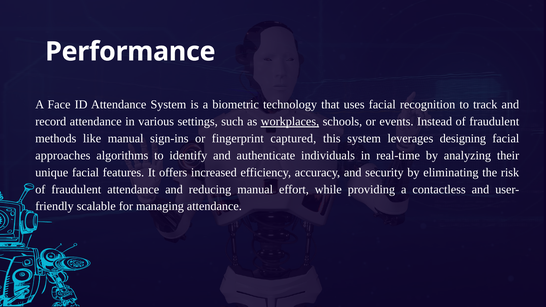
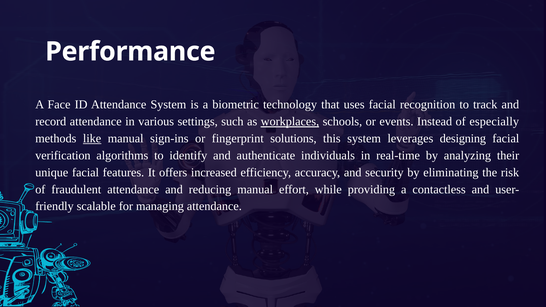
Instead of fraudulent: fraudulent -> especially (494, 122)
like underline: none -> present (92, 139)
captured: captured -> solutions (293, 139)
approaches: approaches -> verification (63, 156)
